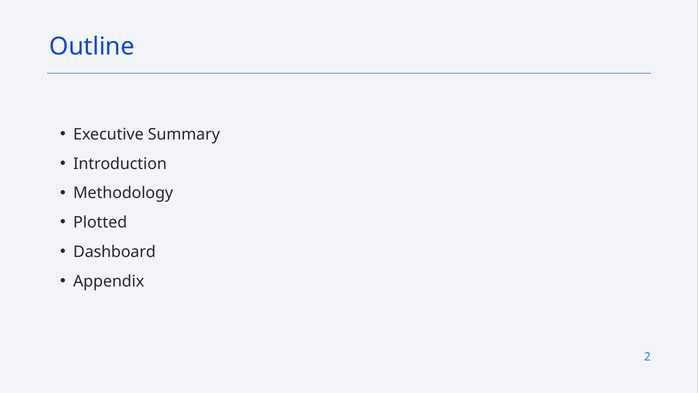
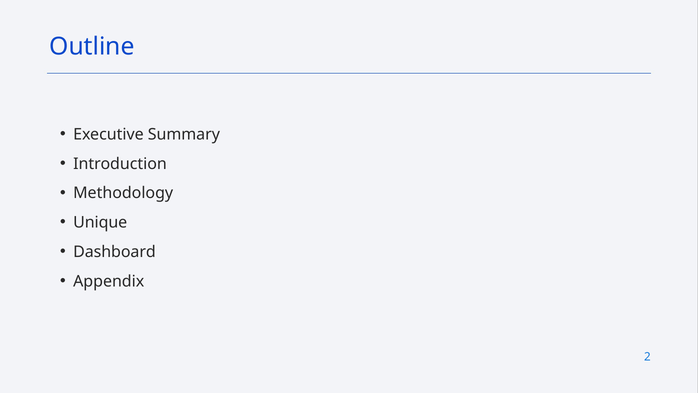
Plotted: Plotted -> Unique (100, 222)
